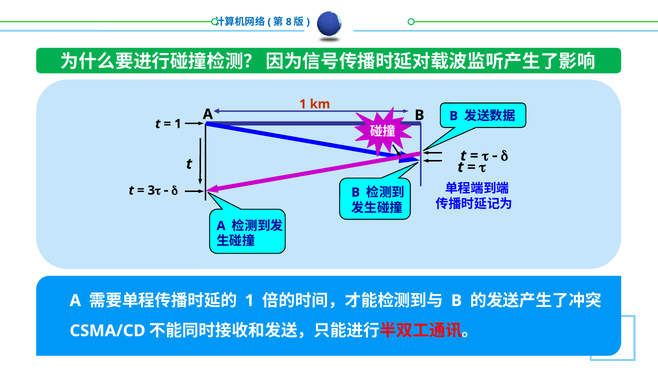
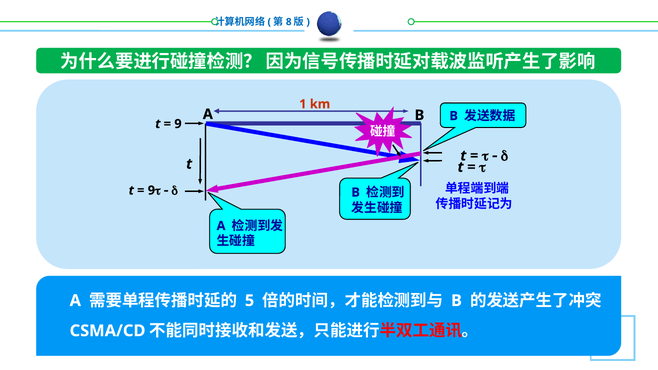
1: 1 -> 9 (178, 124)
3: 3 -> 9 (151, 190)
1: 1 -> 5 (250, 301)
